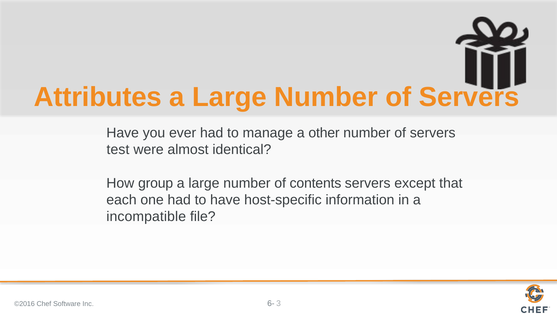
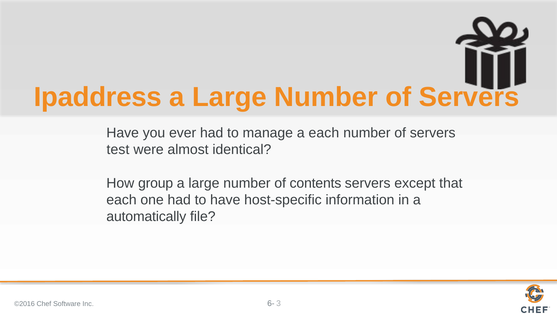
Attributes: Attributes -> Ipaddress (98, 97)
a other: other -> each (324, 133)
incompatible: incompatible -> automatically (146, 216)
